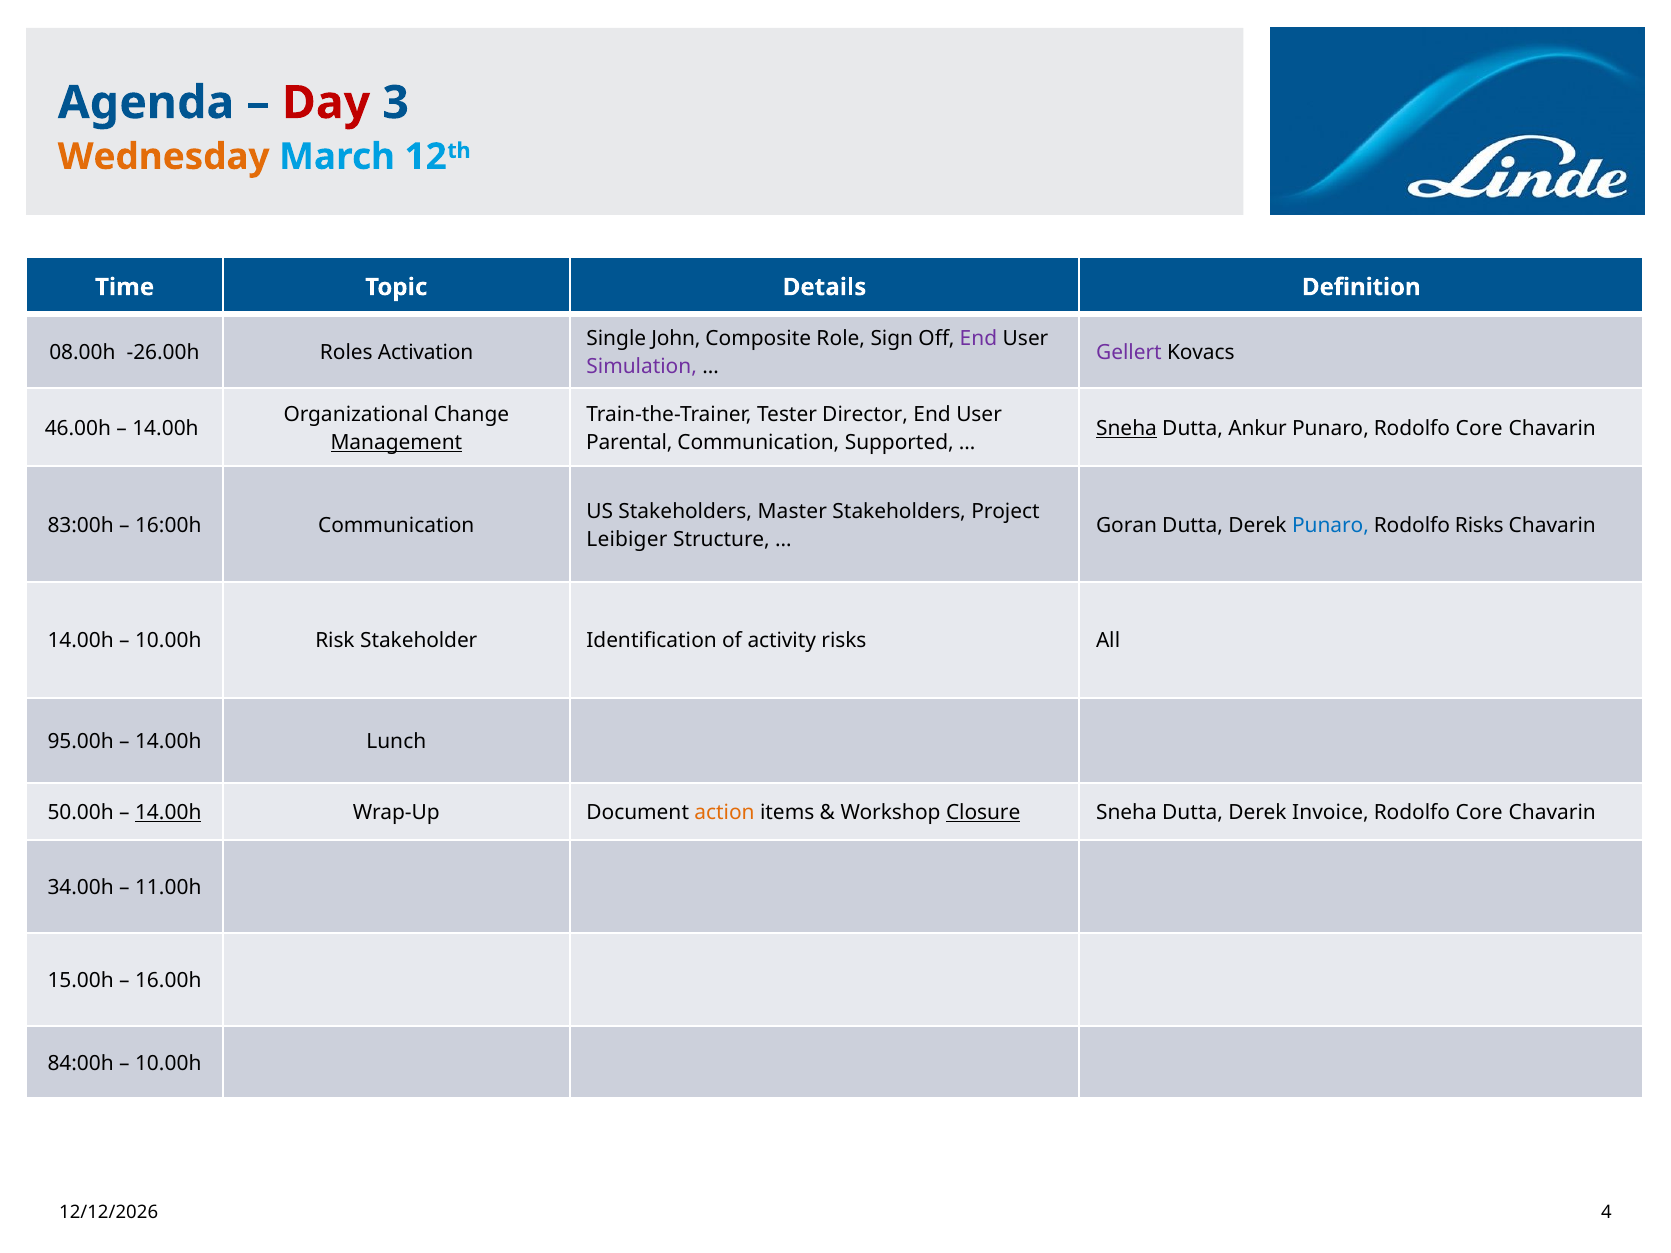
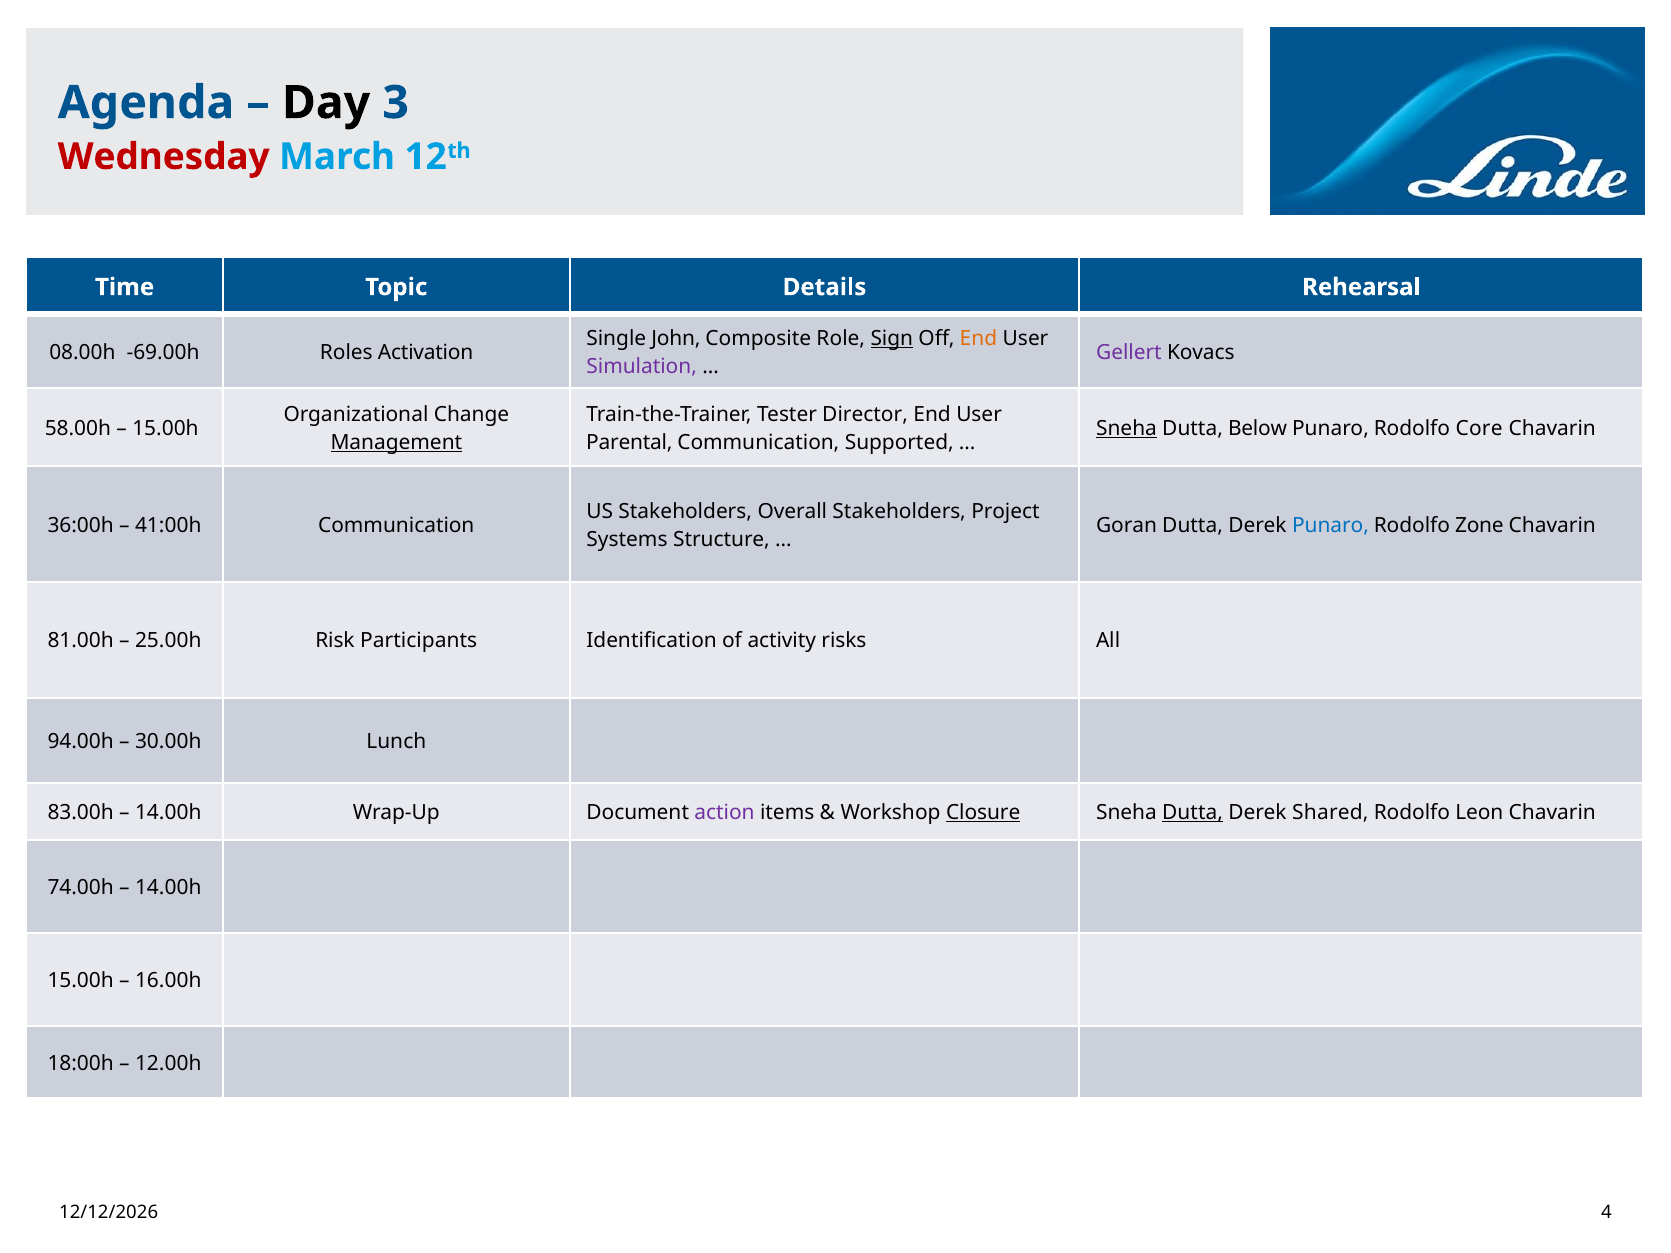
Day colour: red -> black (326, 103)
Wednesday colour: orange -> red (164, 157)
Definition: Definition -> Rehearsal (1361, 287)
Sign underline: none -> present (892, 338)
End colour: purple -> orange (978, 338)
-26.00h: -26.00h -> -69.00h (163, 352)
46.00h: 46.00h -> 58.00h (78, 428)
14.00h: 14.00h -> 15.00h (165, 428)
Ankur: Ankur -> Below (1258, 428)
Master: Master -> Overall (792, 511)
83:00h: 83:00h -> 36:00h (81, 525)
16:00h: 16:00h -> 41:00h (168, 525)
Rodolfo Risks: Risks -> Zone (1479, 525)
Leibiger: Leibiger -> Systems (627, 540)
14.00h: 14.00h -> 81.00h (81, 641)
10.00h: 10.00h -> 25.00h (168, 641)
Stakeholder: Stakeholder -> Participants (419, 641)
95.00h: 95.00h -> 94.00h (81, 742)
14.00h: 14.00h -> 30.00h (168, 742)
50.00h: 50.00h -> 83.00h (81, 813)
14.00h underline: present -> none (168, 813)
action colour: orange -> purple (724, 813)
Dutta underline: none -> present (1193, 813)
Invoice: Invoice -> Shared (1330, 813)
Core: Core -> Leon (1479, 813)
34.00h: 34.00h -> 74.00h (81, 888)
11.00h: 11.00h -> 14.00h (168, 888)
84:00h: 84:00h -> 18:00h (81, 1064)
10.00h: 10.00h -> 12.00h (168, 1064)
